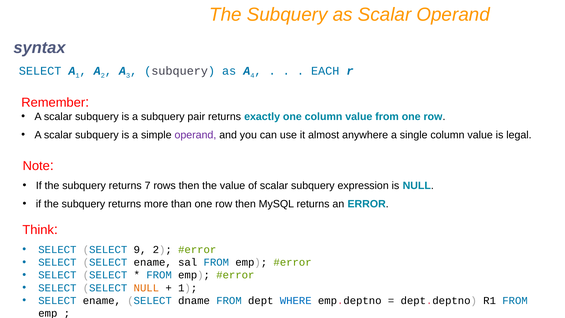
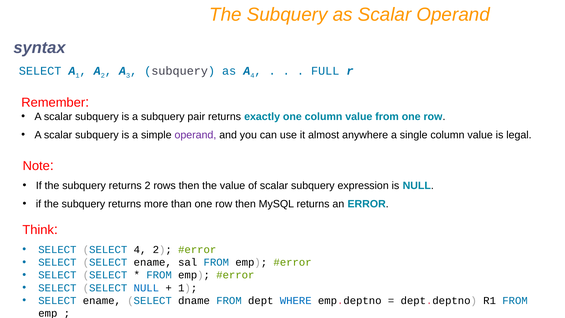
EACH: EACH -> FULL (325, 71)
returns 7: 7 -> 2 (148, 186)
SELECT 9: 9 -> 4 (140, 250)
NULL colour: orange -> blue (146, 288)
